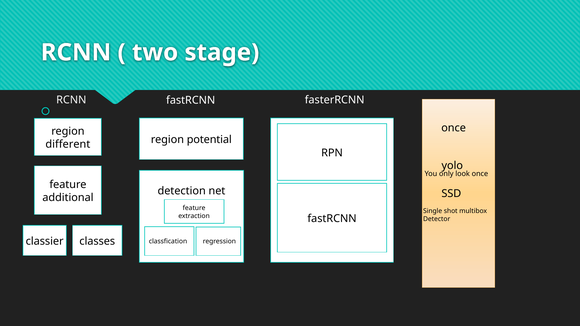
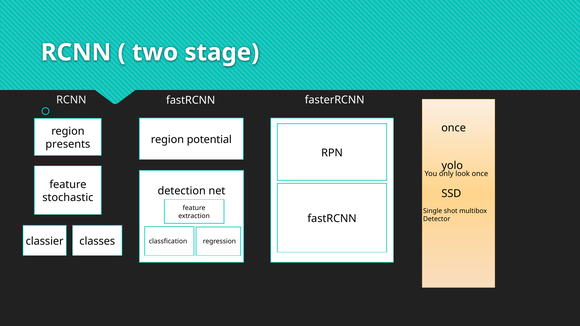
different: different -> presents (68, 144)
additional: additional -> stochastic (68, 198)
